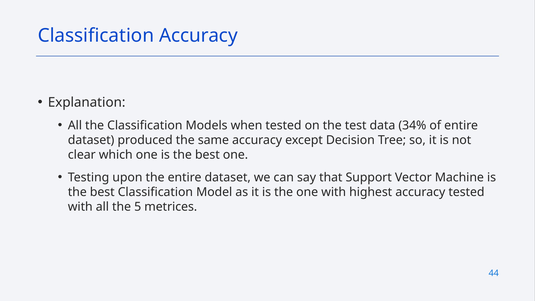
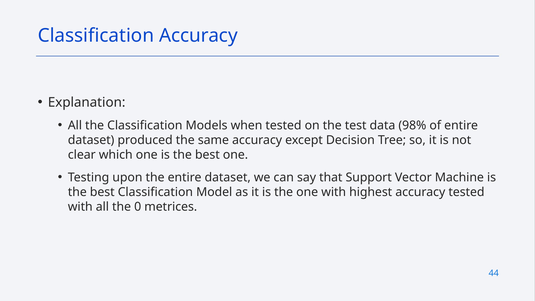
34%: 34% -> 98% (412, 125)
5: 5 -> 0 (138, 207)
